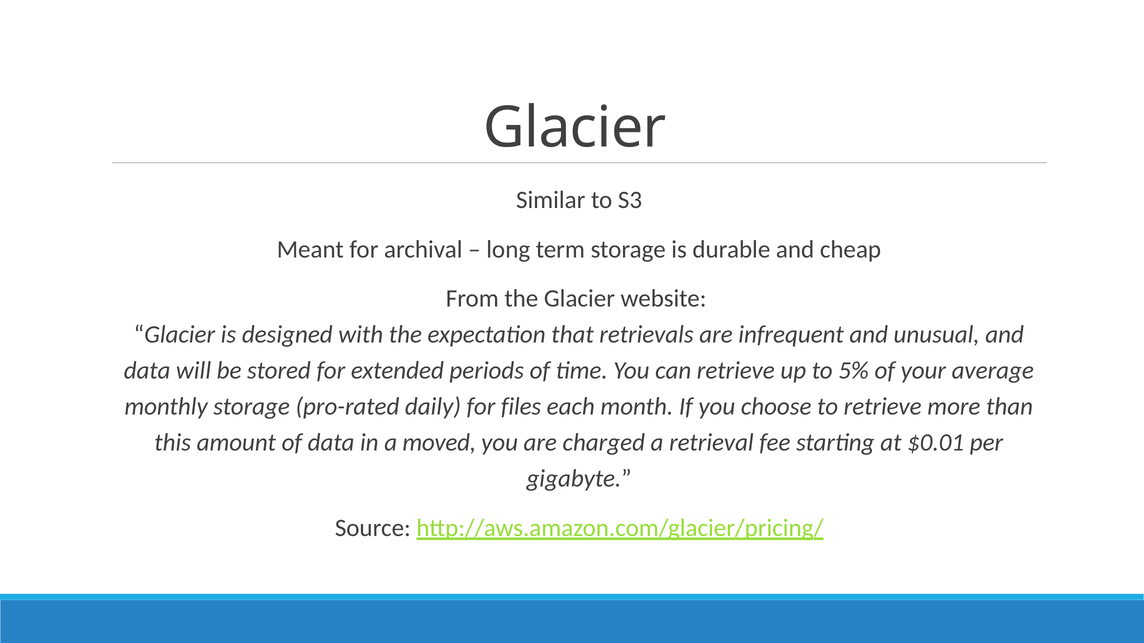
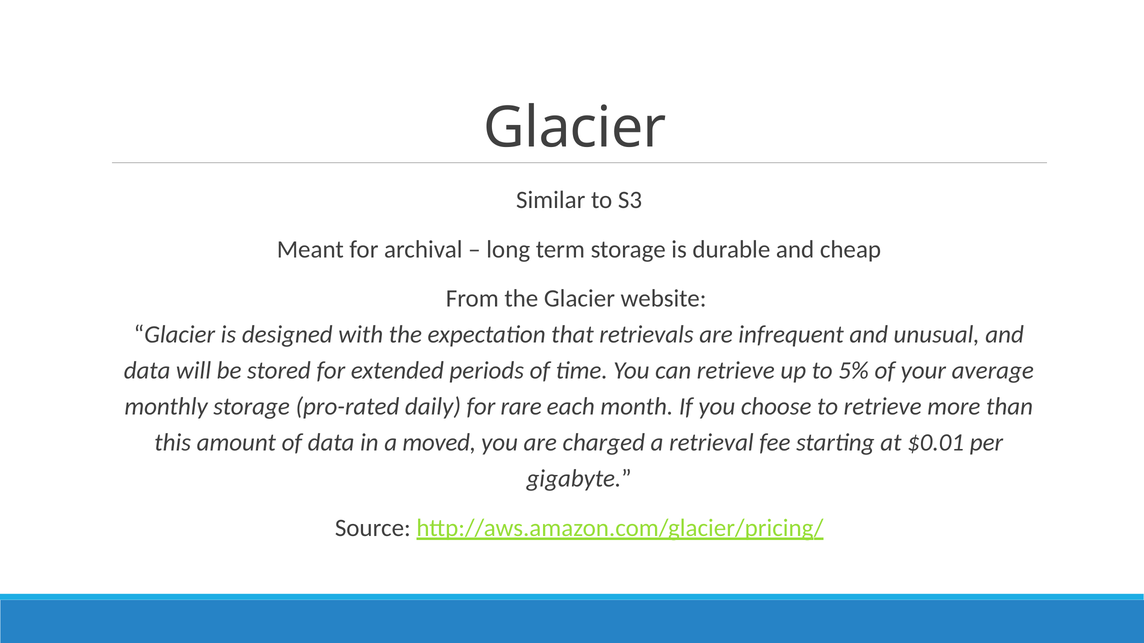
files: files -> rare (521, 407)
